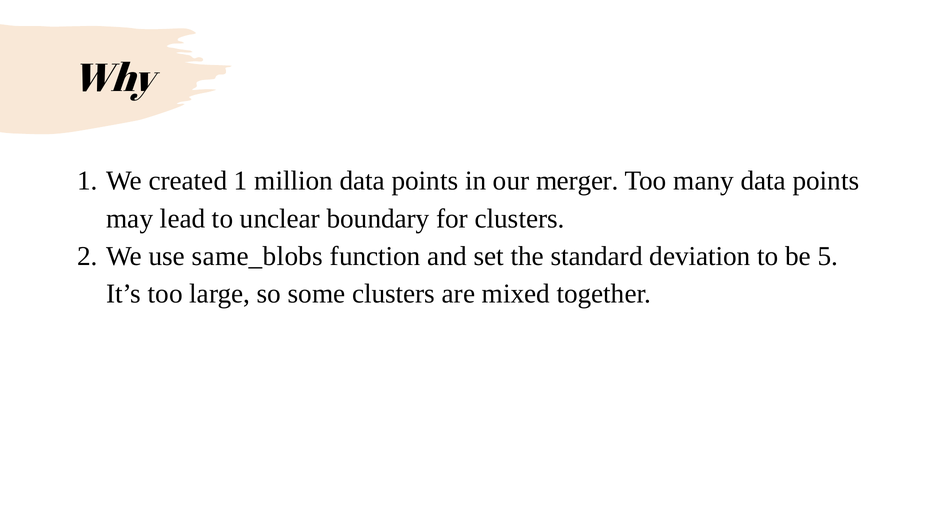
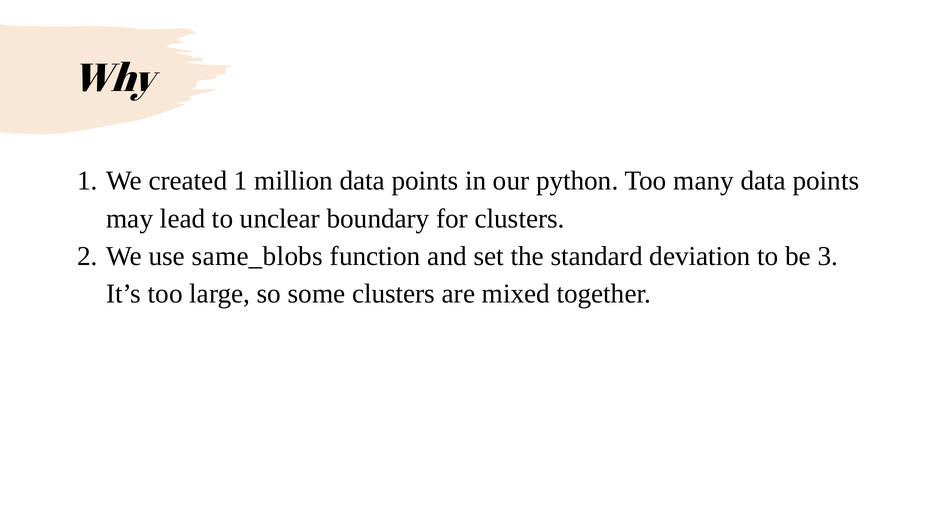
merger: merger -> python (577, 181)
5: 5 -> 3 (828, 256)
